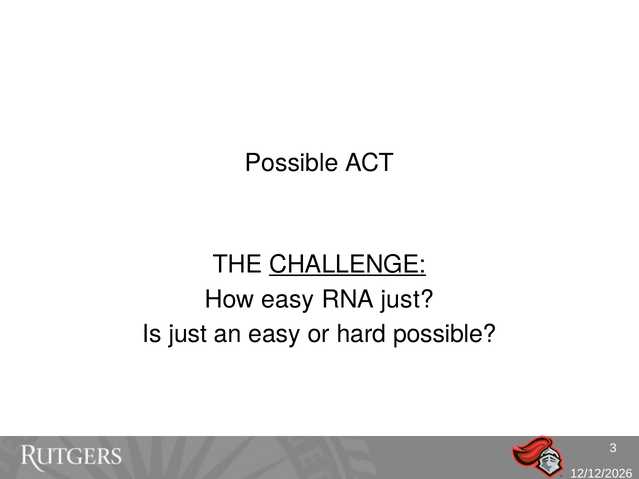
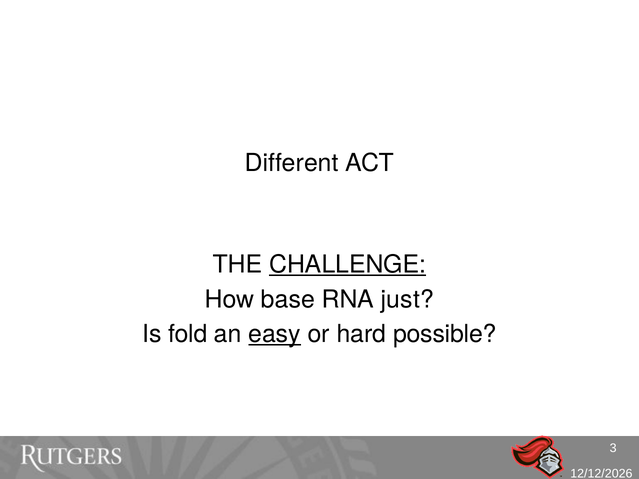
Possible: Possible -> Different (292, 163)
How easy: easy -> base (288, 300)
Is just: just -> fold (188, 334)
easy underline: none -> present (275, 334)
